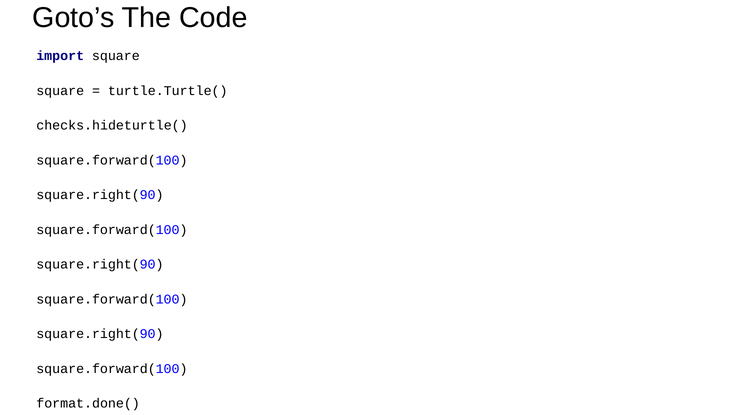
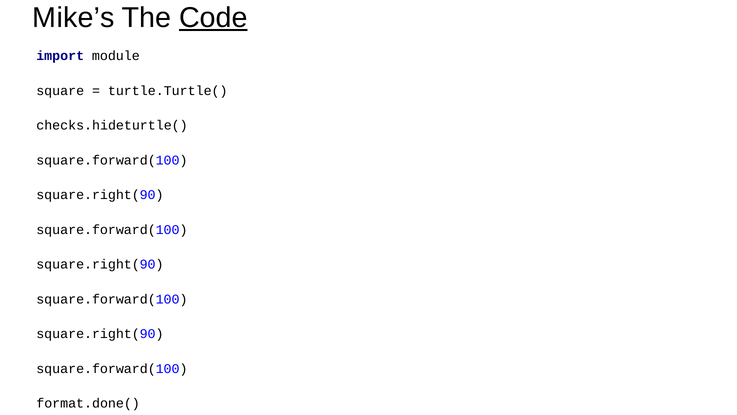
Goto’s: Goto’s -> Mike’s (73, 18)
Code underline: none -> present (213, 18)
import square: square -> module (116, 56)
